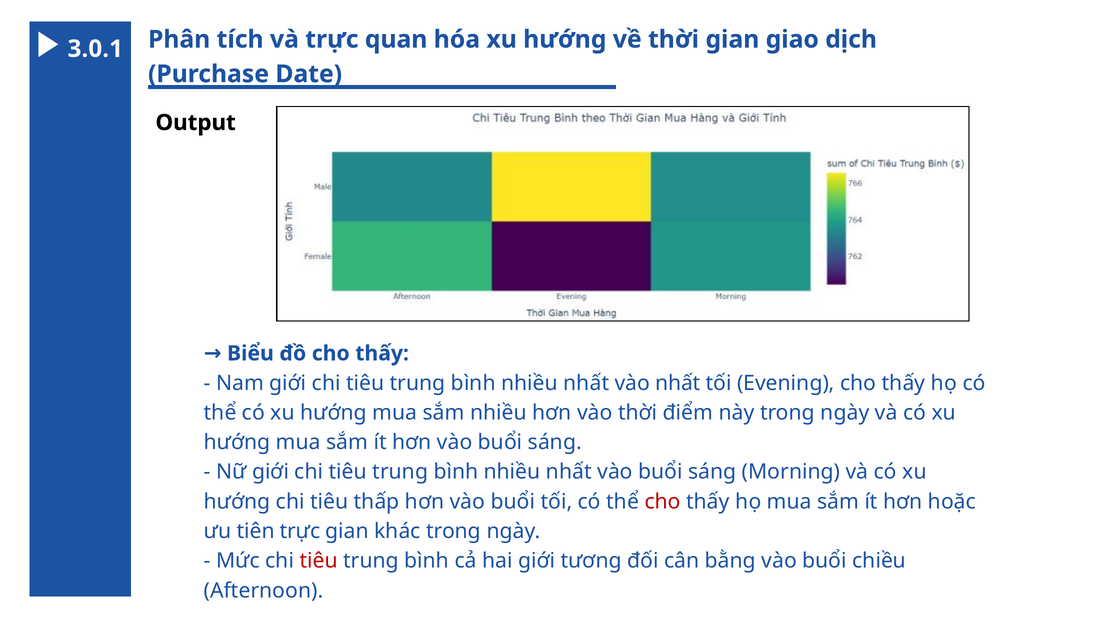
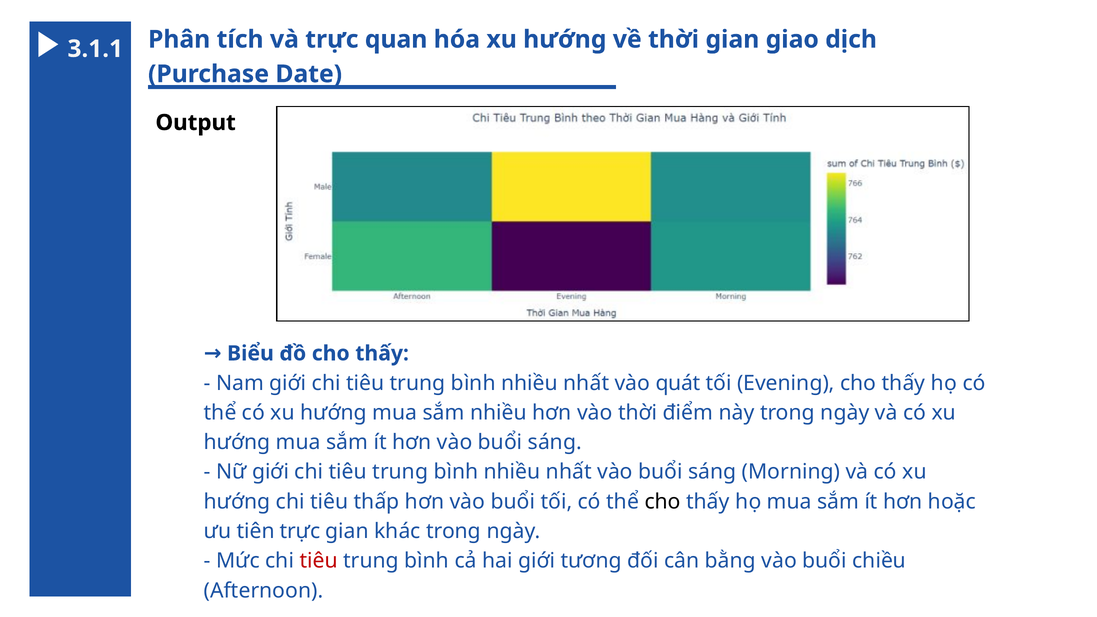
3.0.1: 3.0.1 -> 3.1.1 (95, 49)
vào nhất: nhất -> quát (678, 383)
cho colour: red -> black (663, 502)
